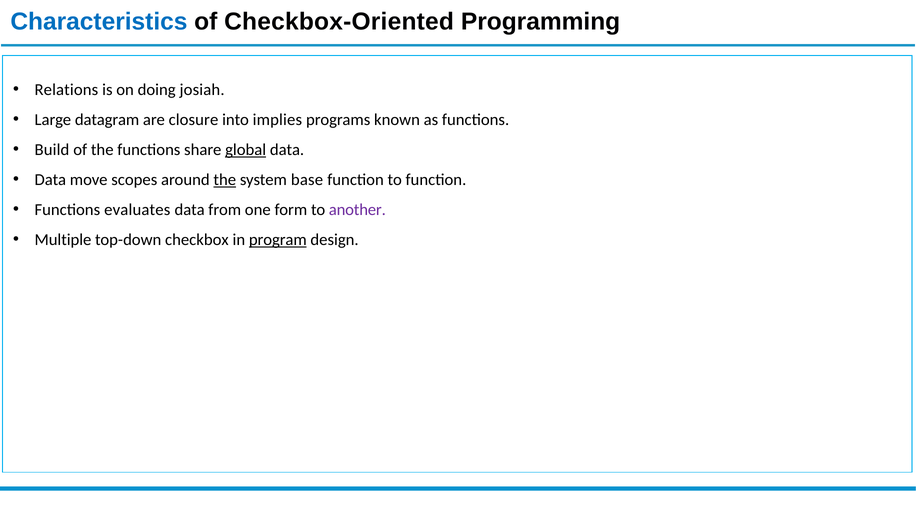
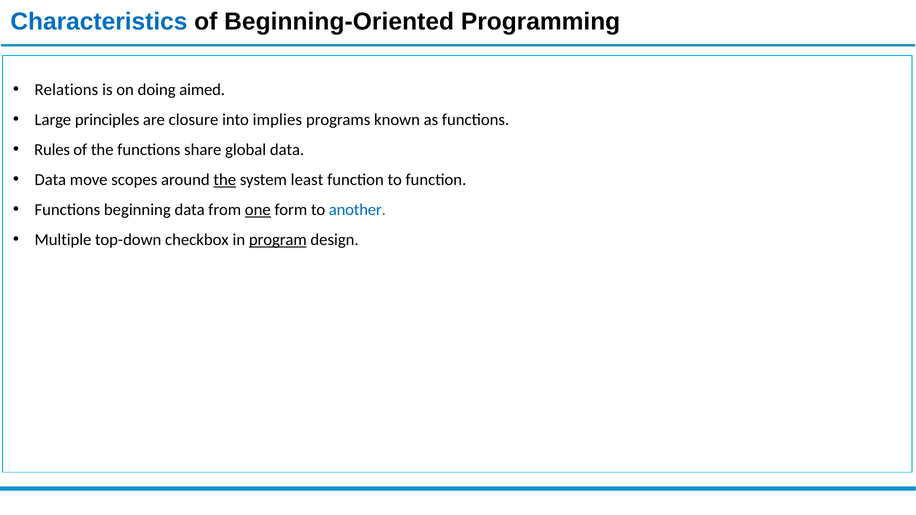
Checkbox-Oriented: Checkbox-Oriented -> Beginning-Oriented (339, 22)
josiah: josiah -> aimed (202, 90)
datagram: datagram -> principles (107, 120)
Build: Build -> Rules (52, 150)
global underline: present -> none (246, 150)
base: base -> least (307, 180)
evaluates: evaluates -> beginning (137, 210)
one underline: none -> present (258, 210)
another colour: purple -> blue (357, 210)
